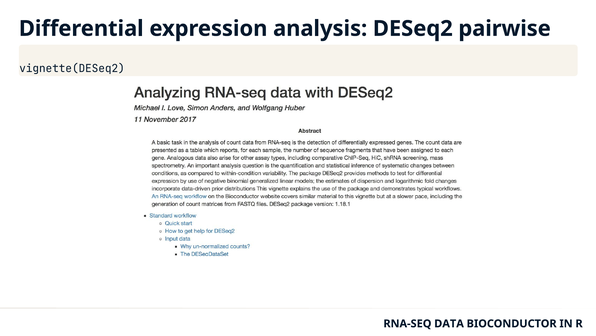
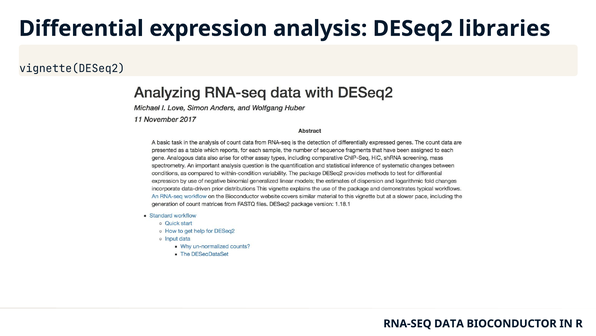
pairwise: pairwise -> libraries (504, 29)
